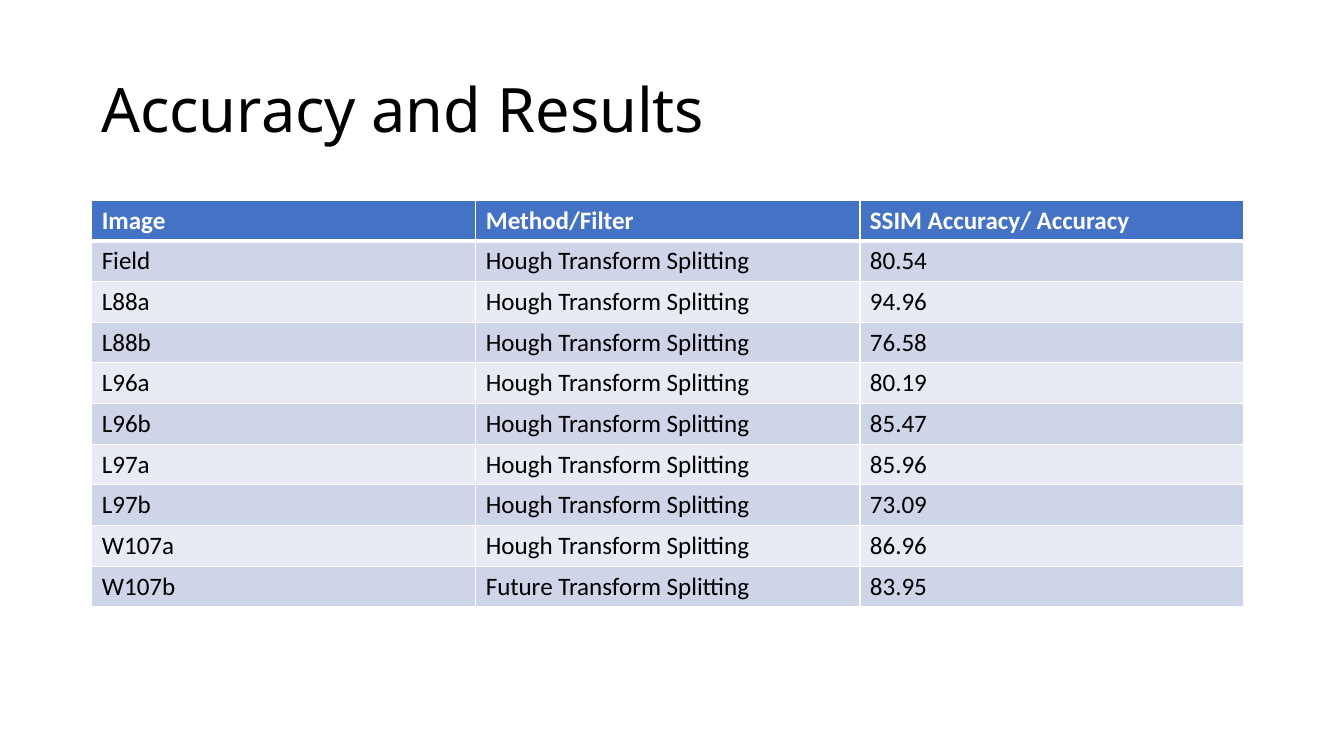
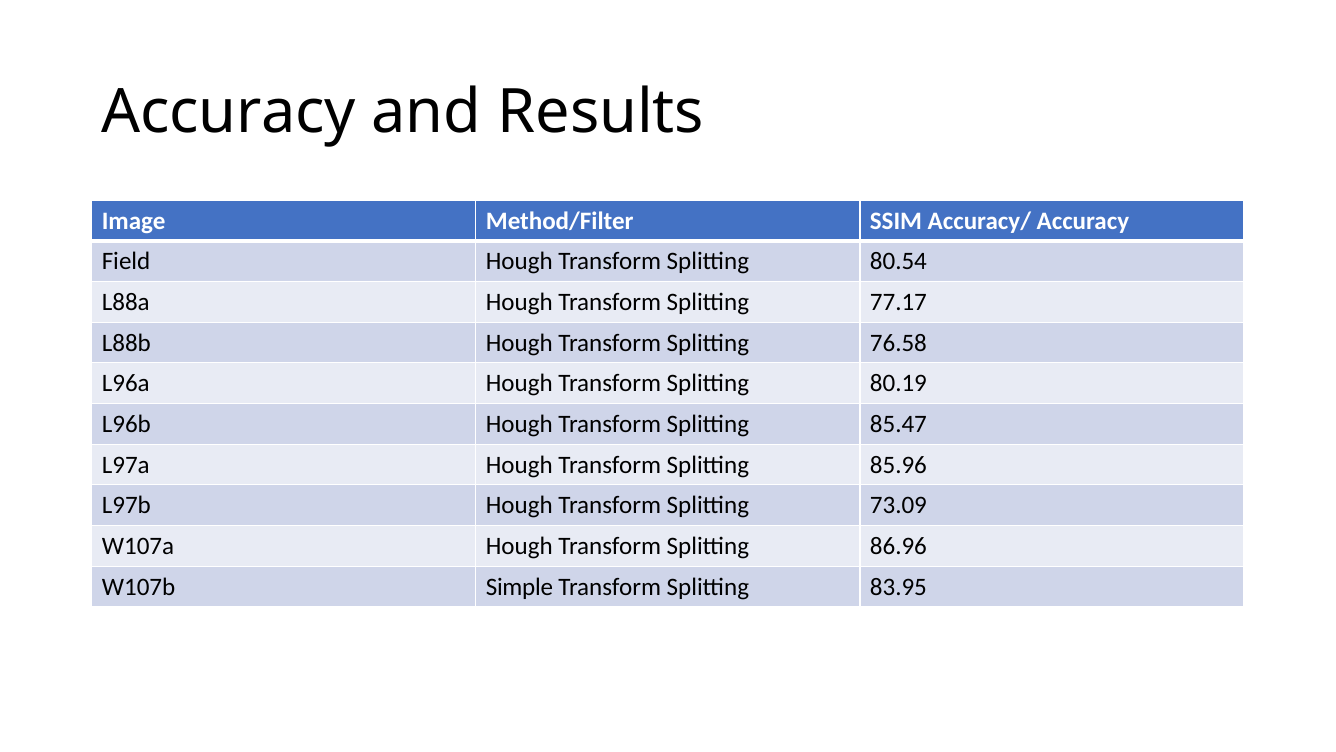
94.96: 94.96 -> 77.17 (898, 302)
Future: Future -> Simple (519, 586)
